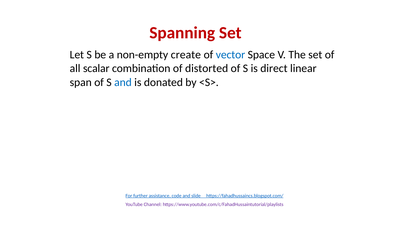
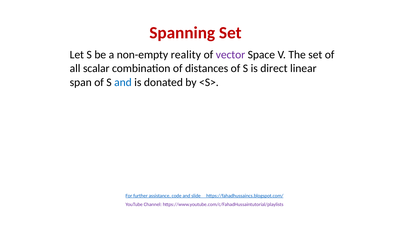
create: create -> reality (186, 55)
vector colour: blue -> purple (231, 55)
distorted: distorted -> distances (207, 69)
